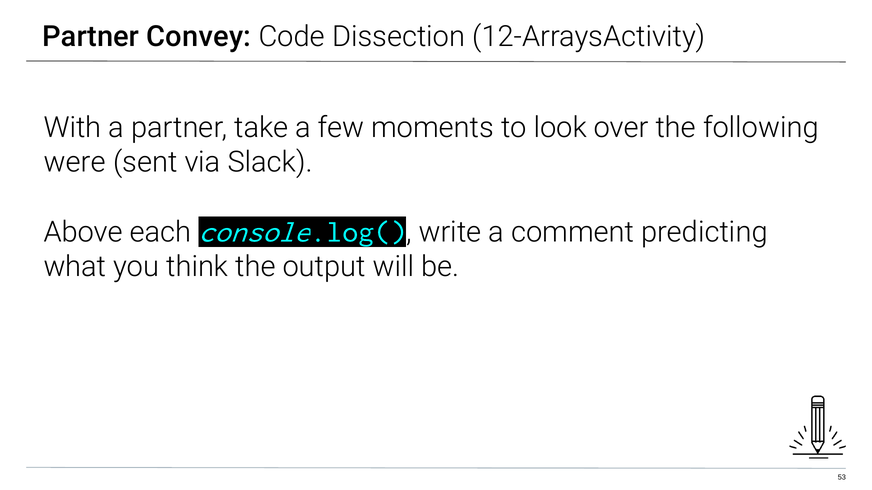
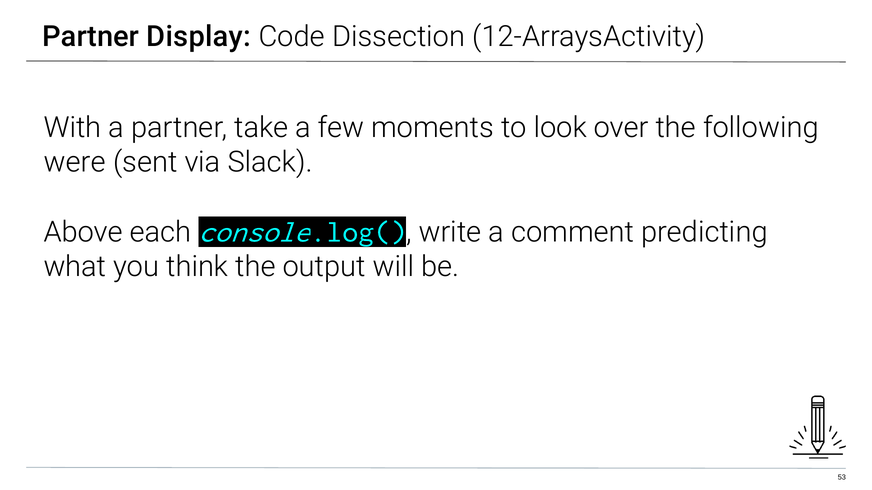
Convey: Convey -> Display (199, 37)
